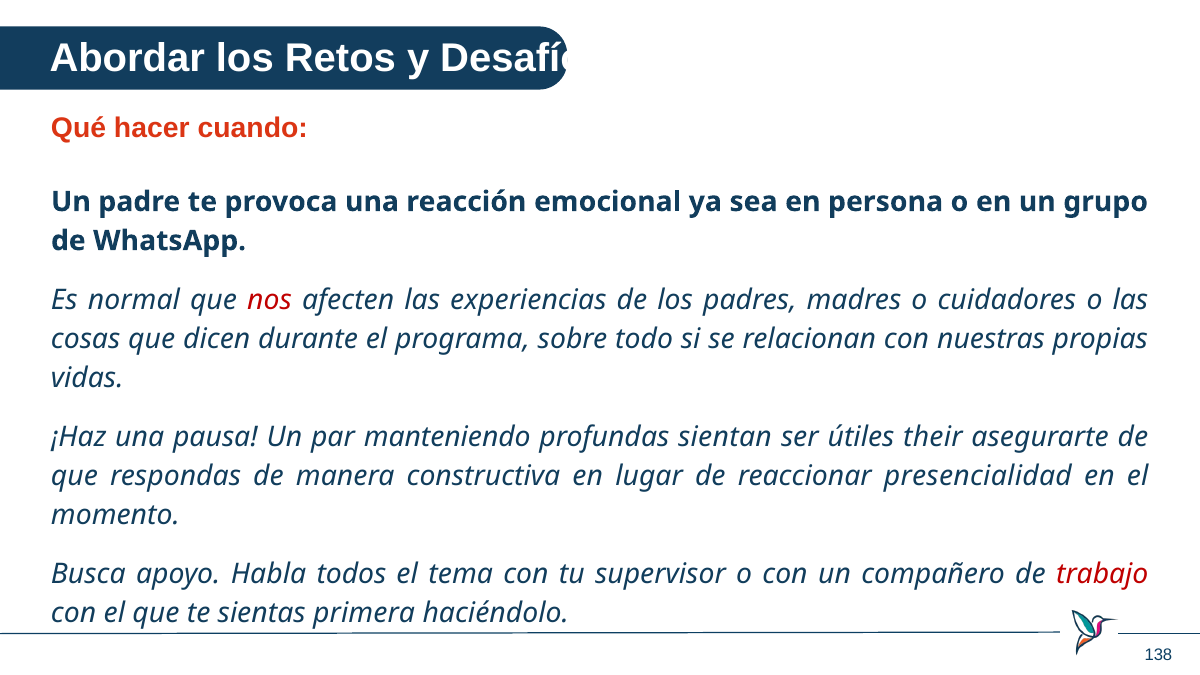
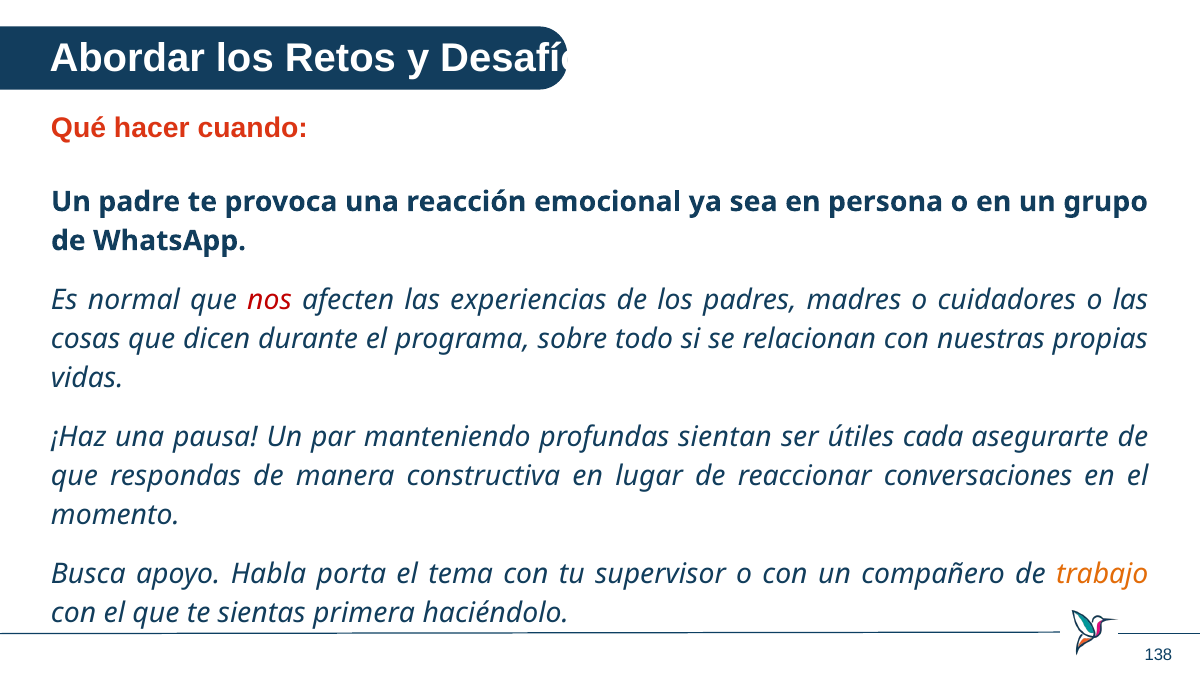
their: their -> cada (933, 437)
presencialidad: presencialidad -> conversaciones (978, 476)
todos: todos -> porta (351, 574)
trabajo colour: red -> orange (1102, 574)
